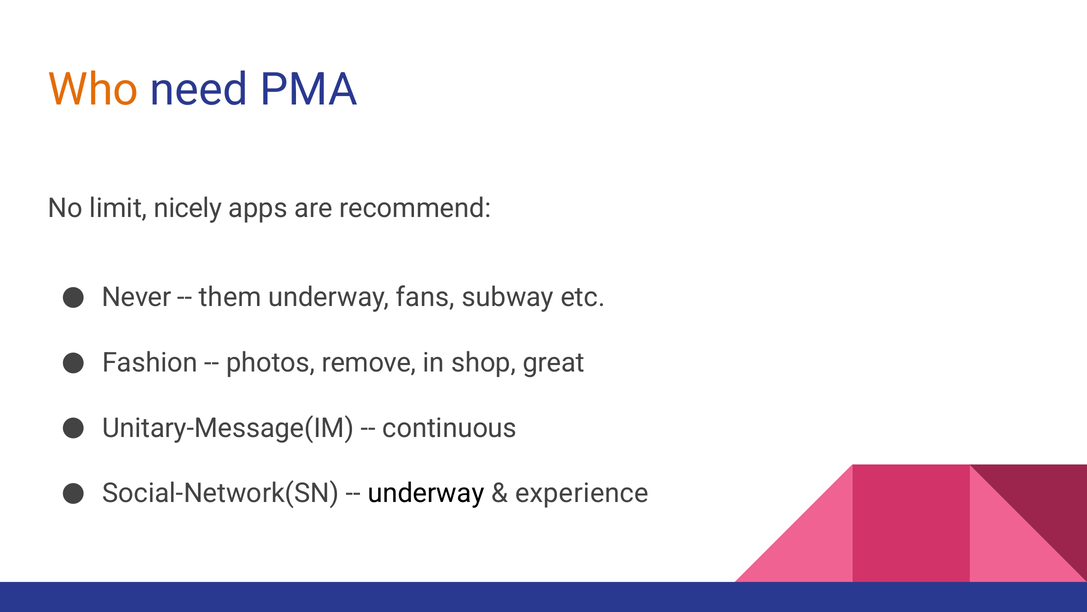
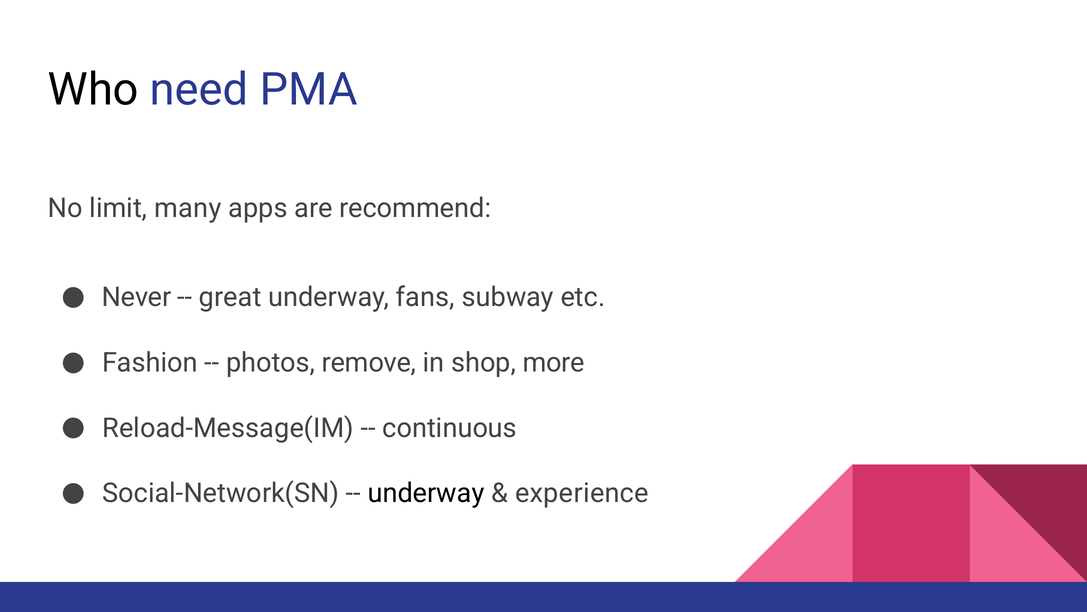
Who colour: orange -> black (93, 90)
nicely: nicely -> many (188, 208)
them: them -> great (230, 297)
great: great -> more (554, 362)
Unitary-Message(IM: Unitary-Message(IM -> Reload-Message(IM (228, 428)
